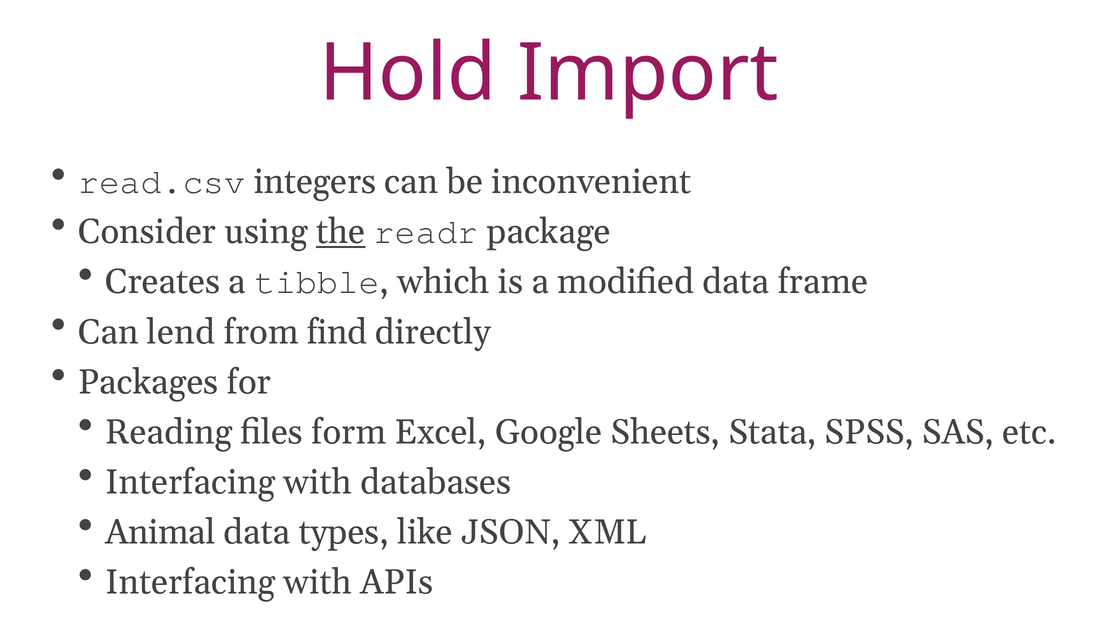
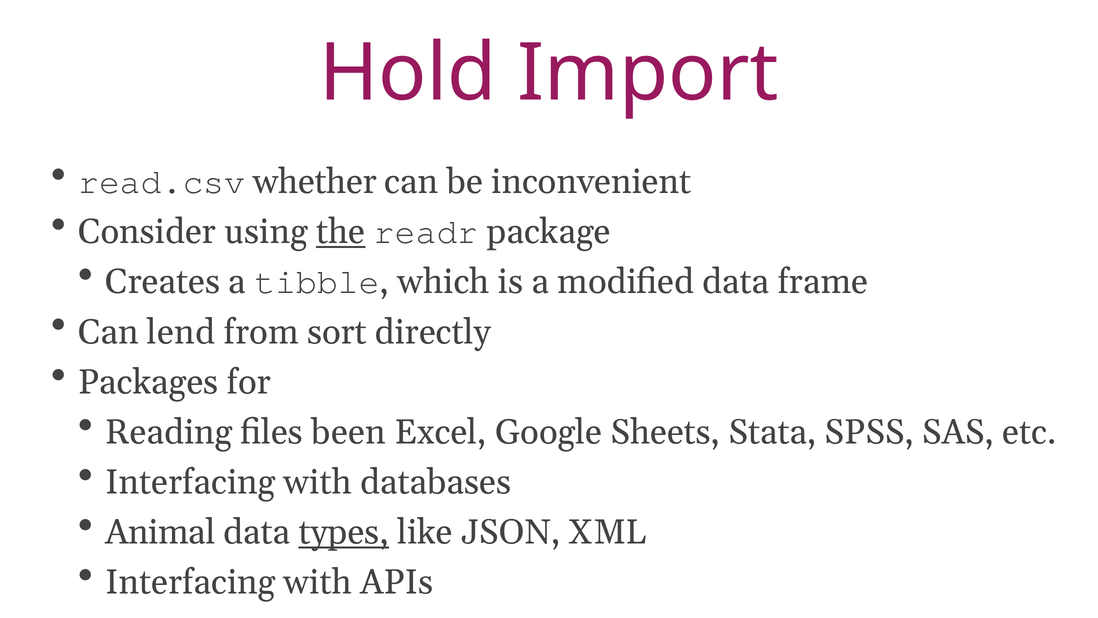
integers: integers -> whether (315, 182)
find: find -> sort (337, 332)
form: form -> been (349, 432)
types underline: none -> present (344, 532)
